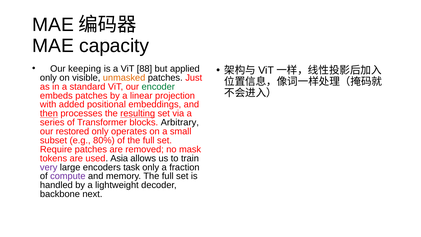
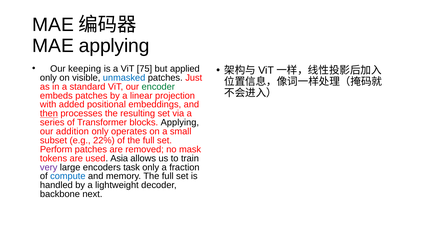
MAE capacity: capacity -> applying (114, 46)
88: 88 -> 75 (144, 69)
unmasked colour: orange -> blue (124, 78)
resulting underline: present -> none (138, 113)
blocks Arbitrary: Arbitrary -> Applying (180, 122)
restored: restored -> addition (72, 131)
80%: 80% -> 22% (104, 140)
Require: Require -> Perform (56, 149)
compute colour: purple -> blue (68, 176)
